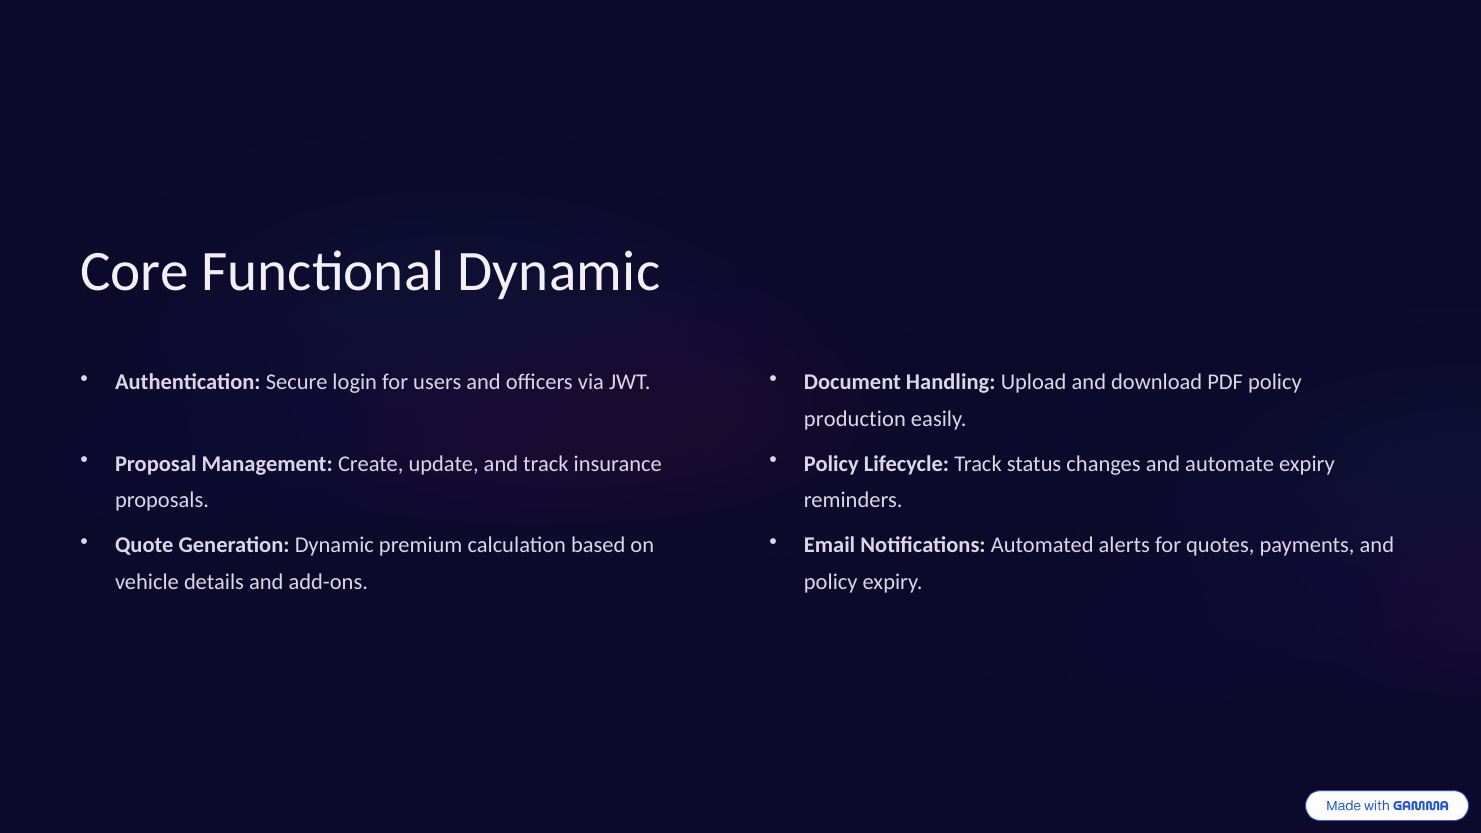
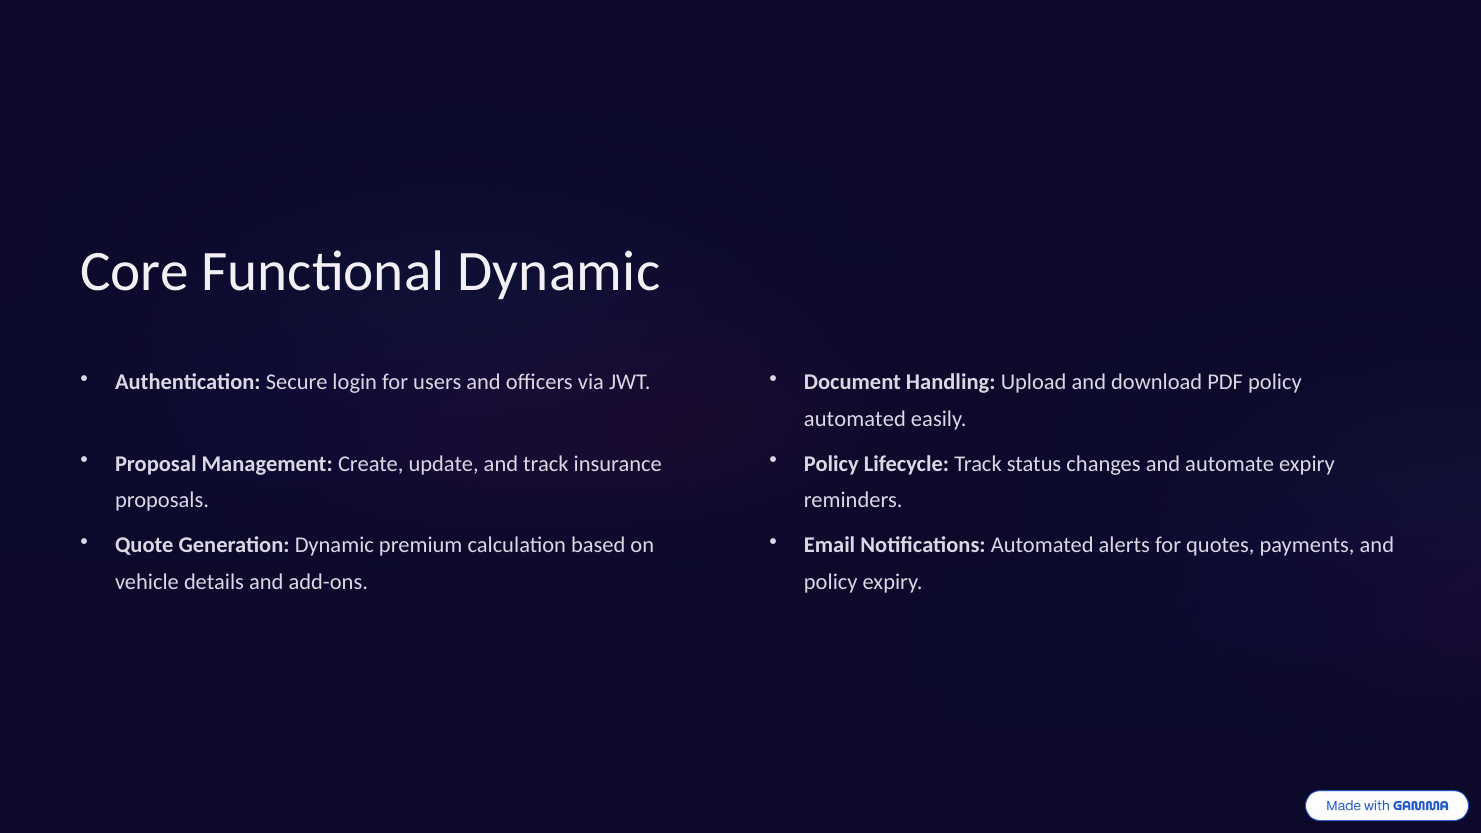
production: production -> automated (855, 419)
